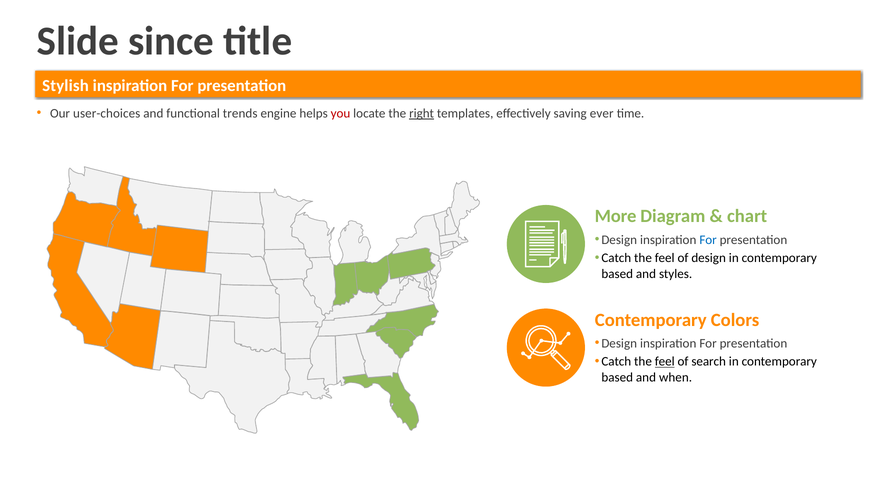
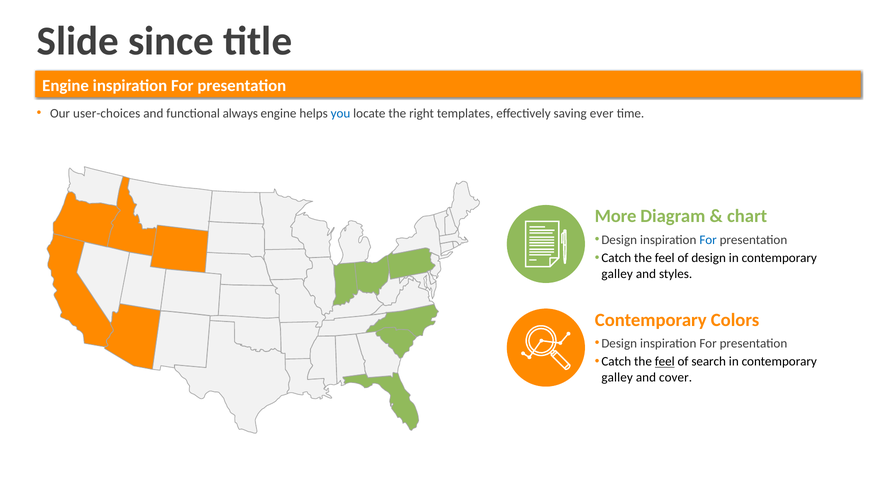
Stylish: Stylish -> Engine (66, 86)
trends: trends -> always (240, 113)
you colour: red -> blue (340, 113)
right underline: present -> none (422, 113)
based: based -> galley (617, 274)
based: based -> galley (617, 377)
when: when -> cover (676, 377)
